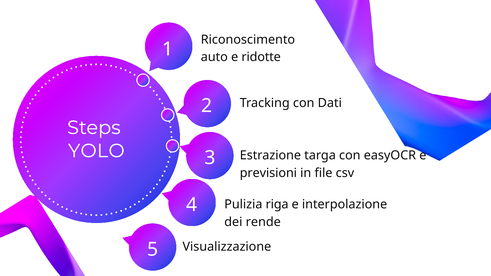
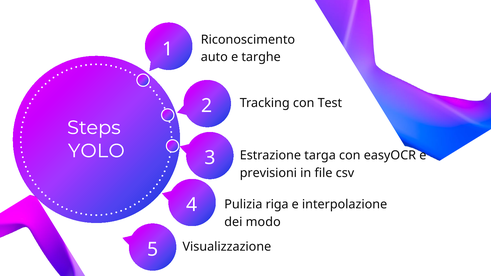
ridotte: ridotte -> targhe (261, 57)
Dati: Dati -> Test (330, 103)
rende: rende -> modo (263, 222)
